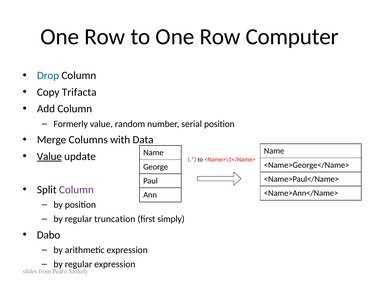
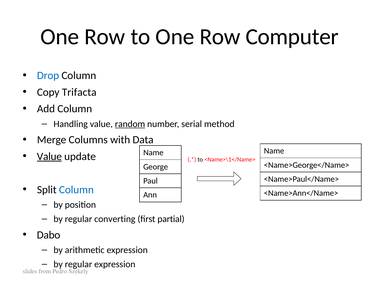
Formerly: Formerly -> Handling (71, 124)
random underline: none -> present (130, 124)
serial position: position -> method (219, 124)
Column colour: purple -> blue (76, 190)
truncation: truncation -> converting (115, 219)
simply: simply -> partial (171, 219)
